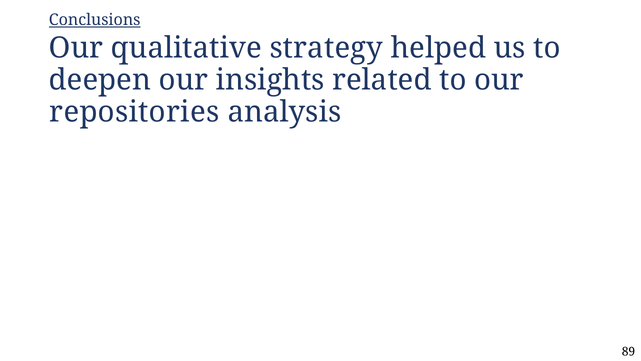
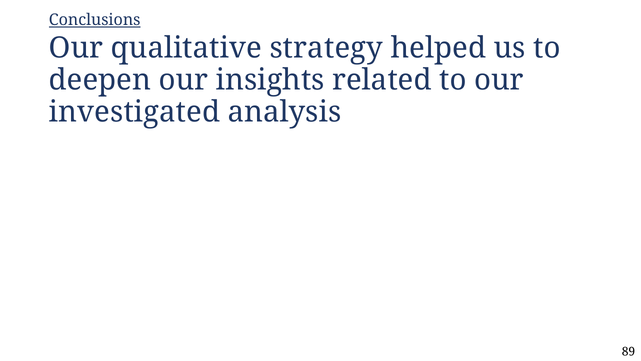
repositories: repositories -> investigated (134, 112)
